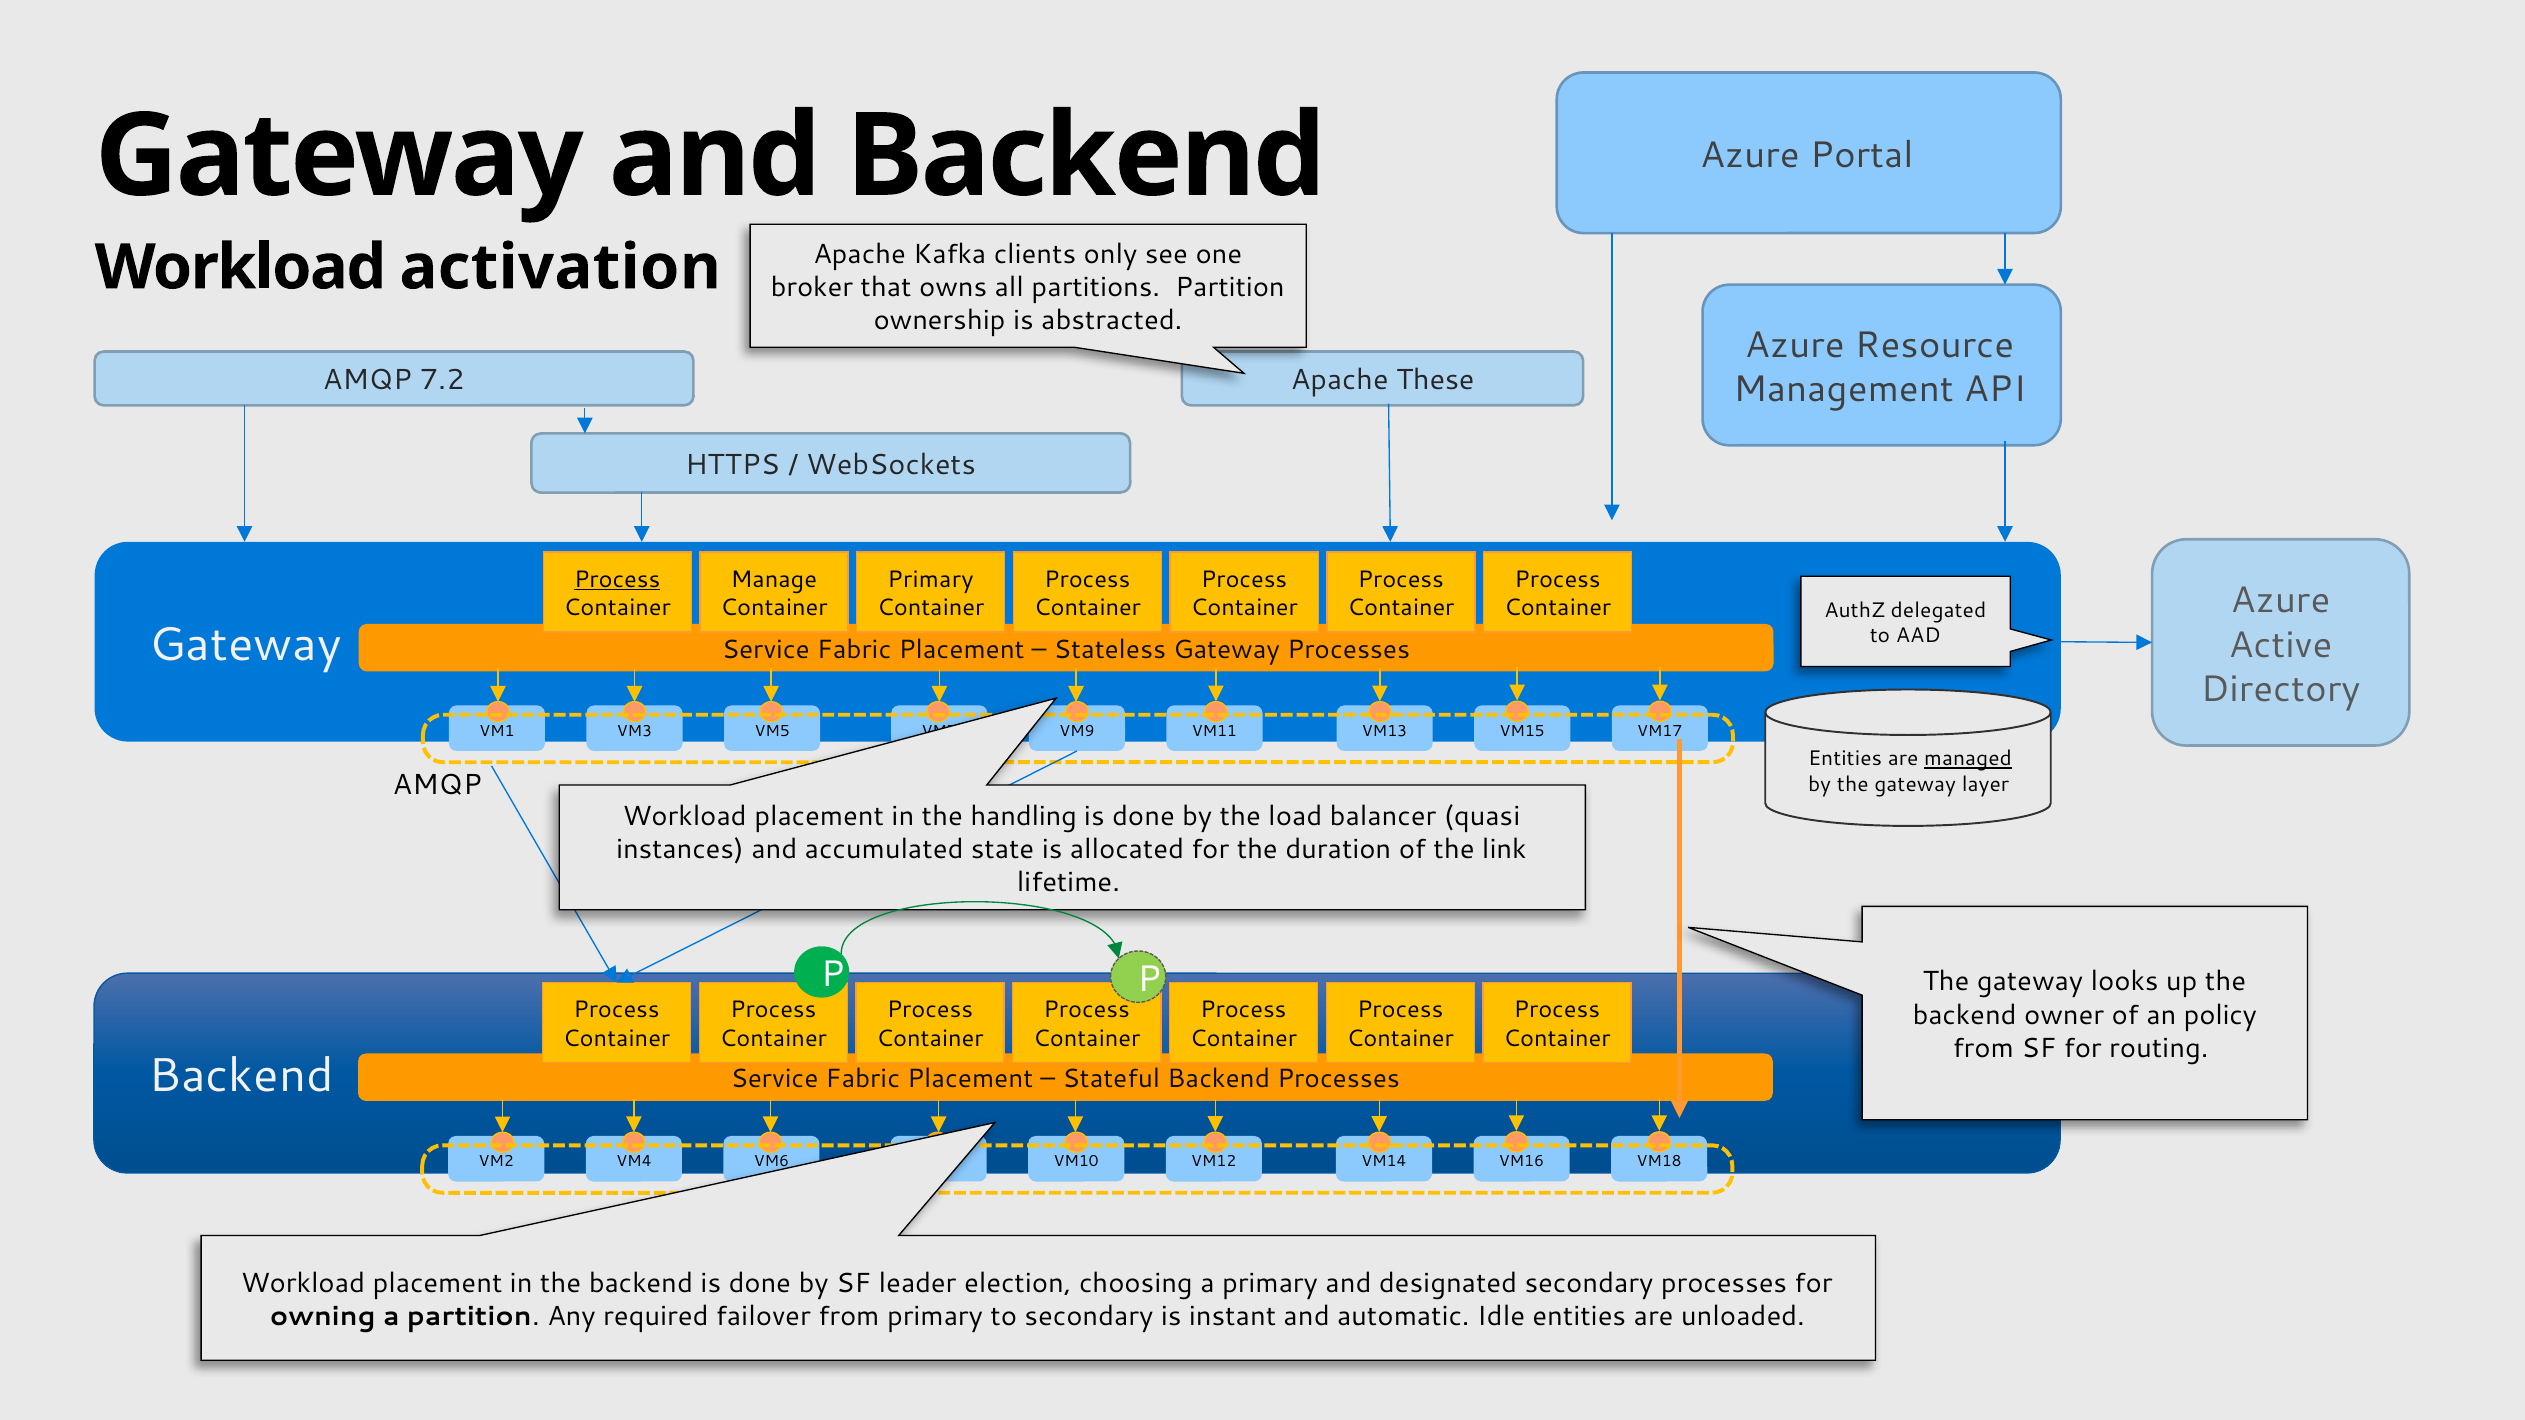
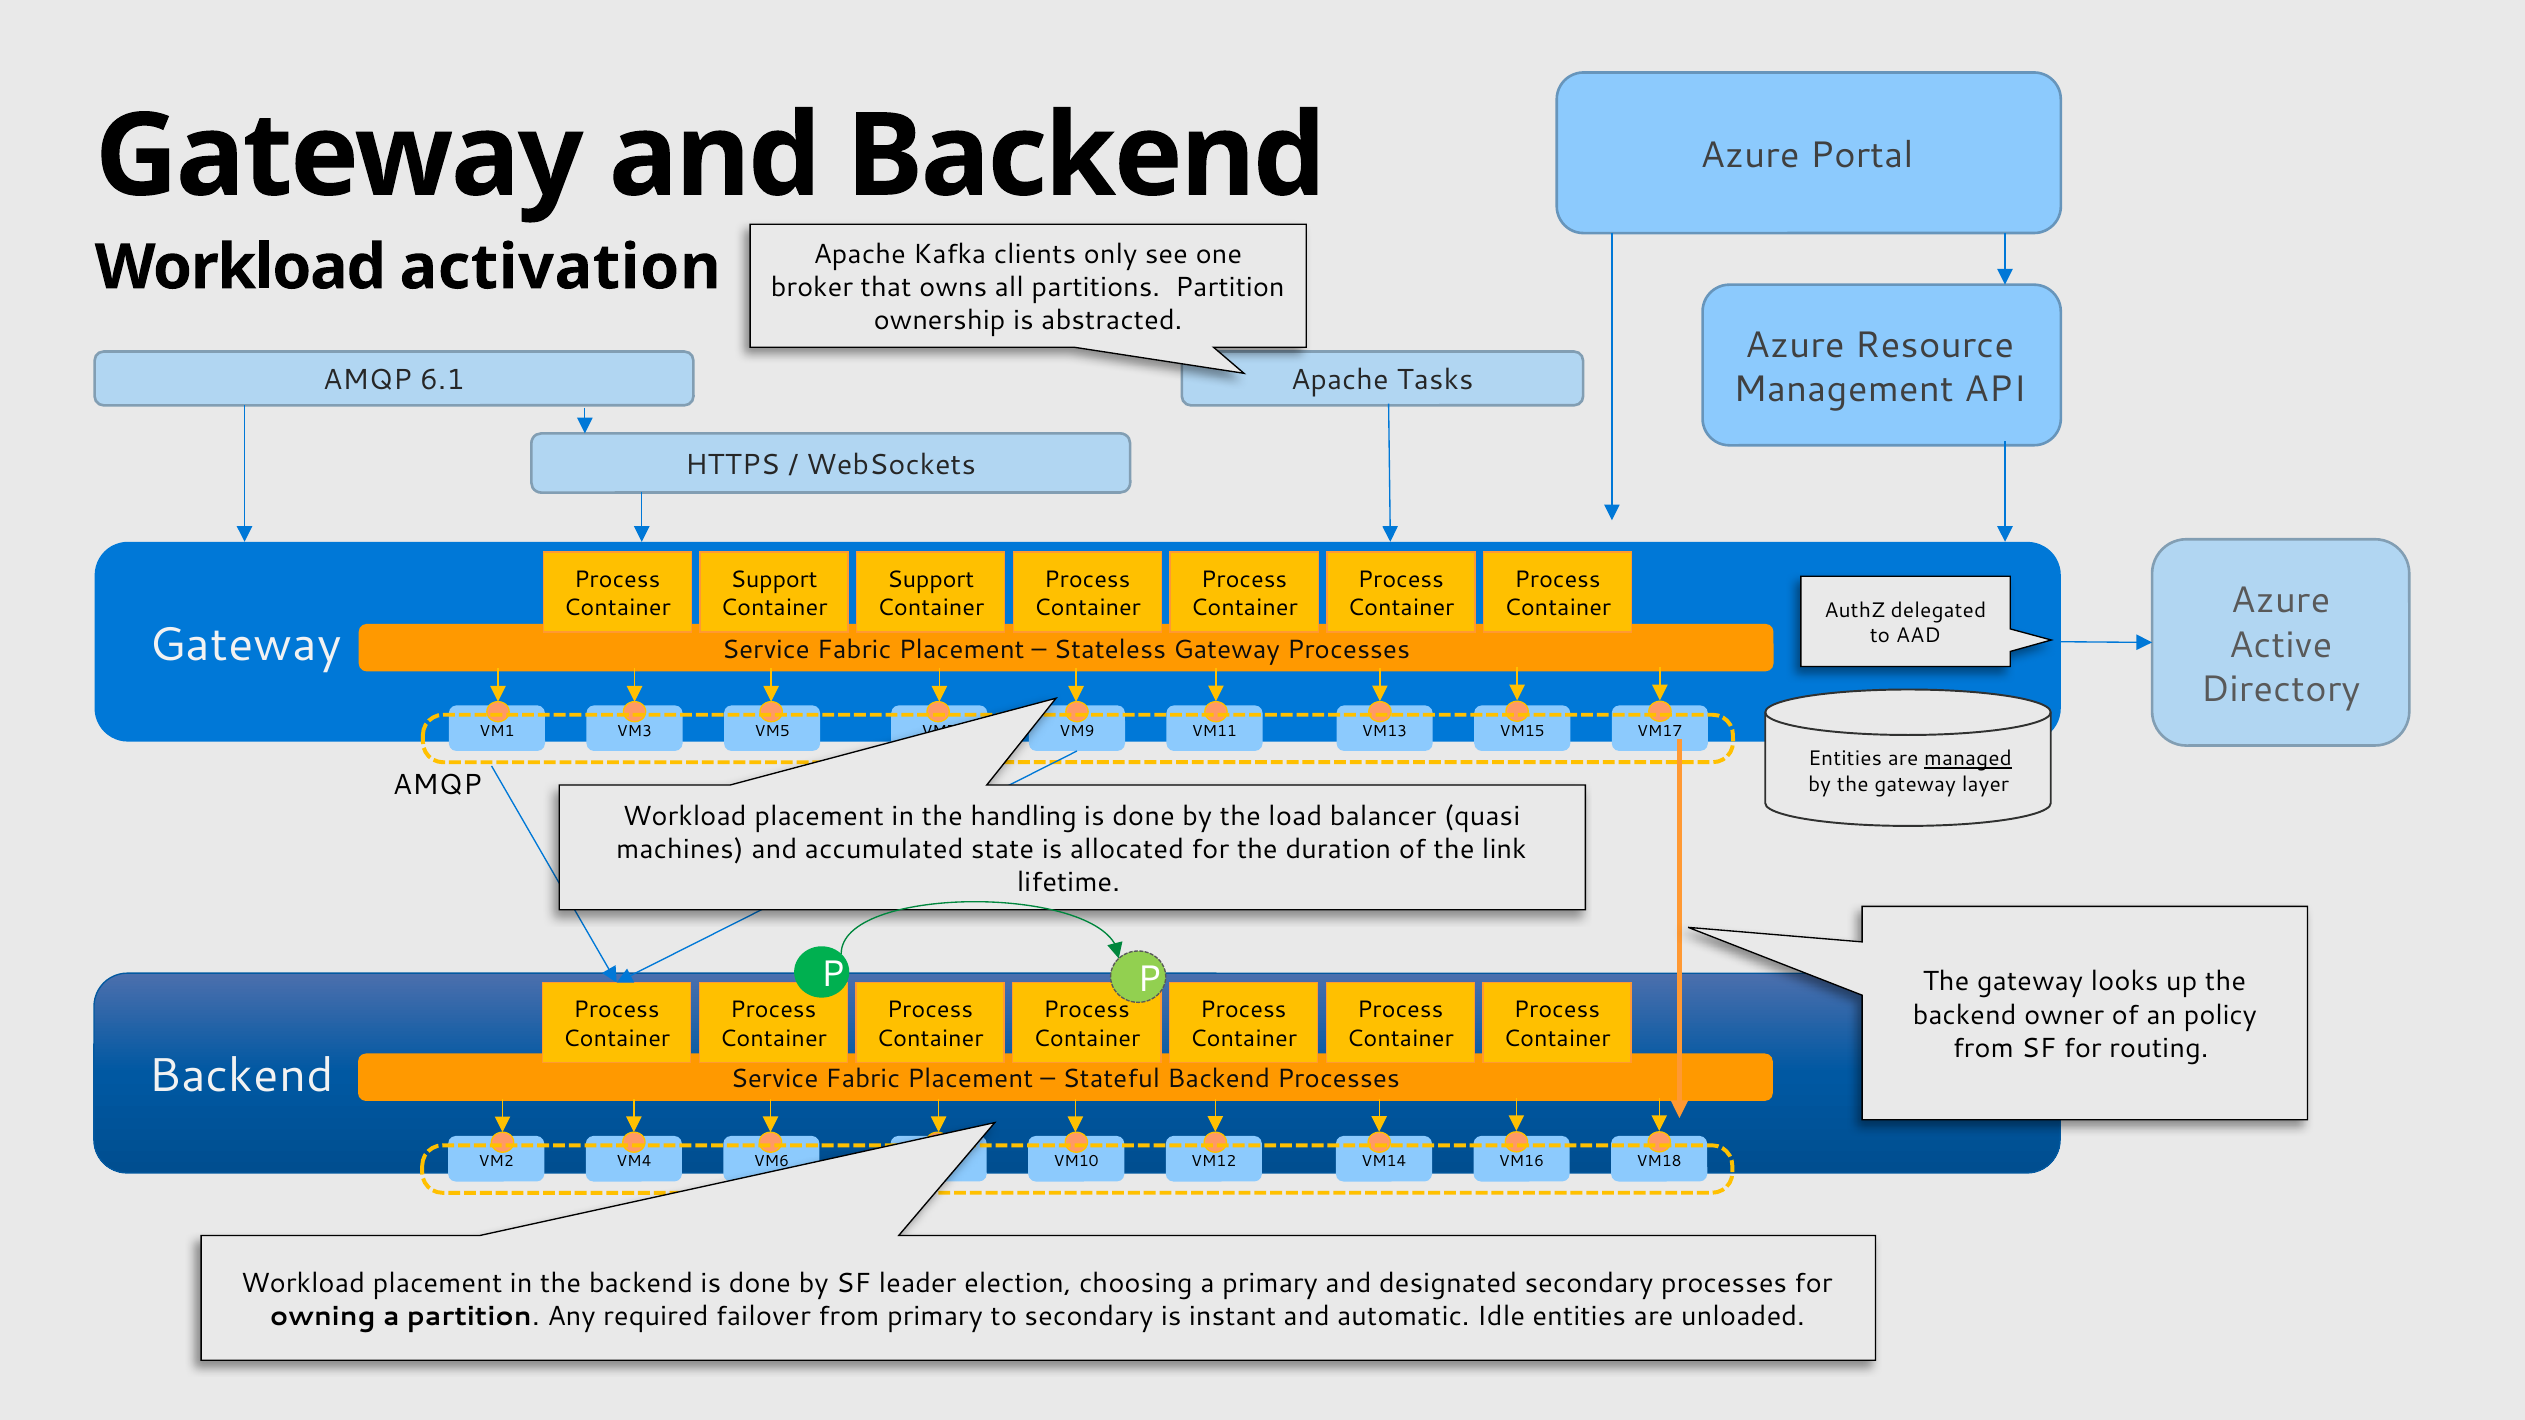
7.2: 7.2 -> 6.1 (442, 380)
These: These -> Tasks (1435, 380)
Process underline: present -> none (617, 580)
Manage: Manage -> Support (774, 580)
Primary: Primary -> Support (931, 580)
instances: instances -> machines (680, 849)
